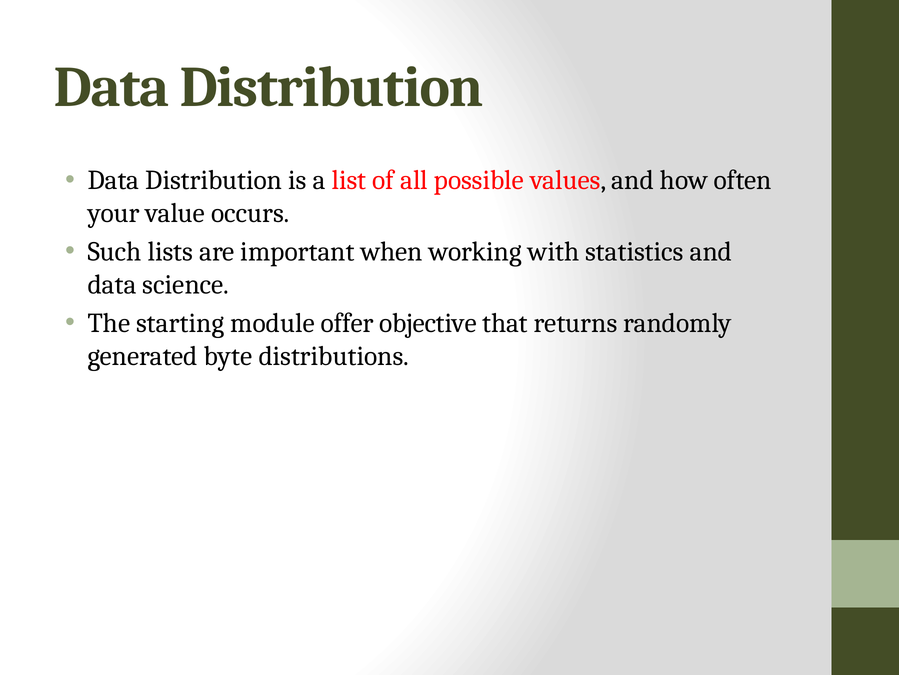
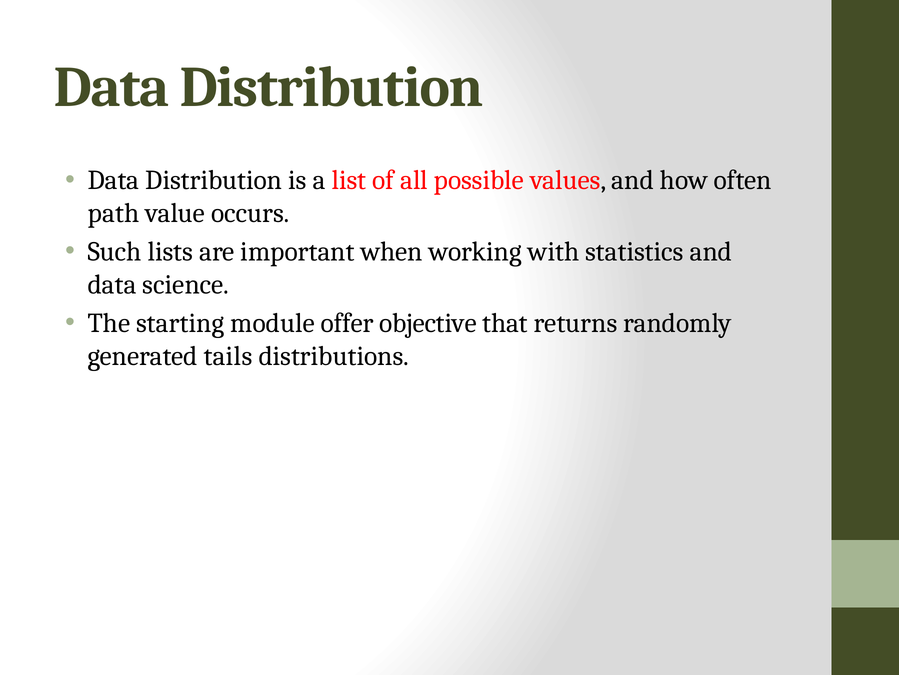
your: your -> path (113, 213)
byte: byte -> tails (228, 356)
